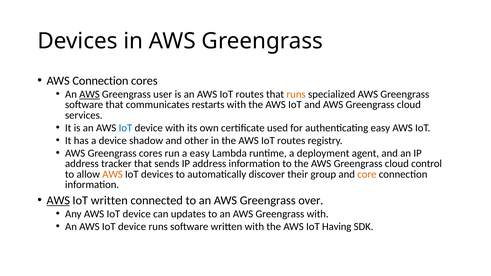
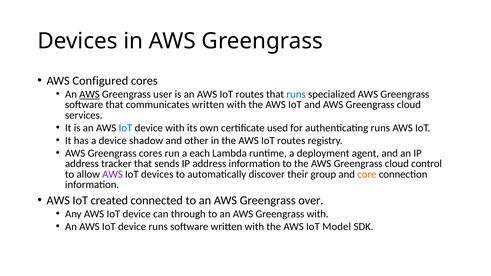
AWS Connection: Connection -> Configured (100, 81)
runs colour: orange -> blue (296, 94)
communicates restarts: restarts -> written (208, 105)
authenticating easy: easy -> runs (380, 128)
a easy: easy -> each (200, 153)
AWS colour: orange -> purple (113, 174)
AWS underline: present -> none (58, 200)
IoT written: written -> created (109, 200)
updates: updates -> through (188, 214)
Having: Having -> Model (337, 227)
